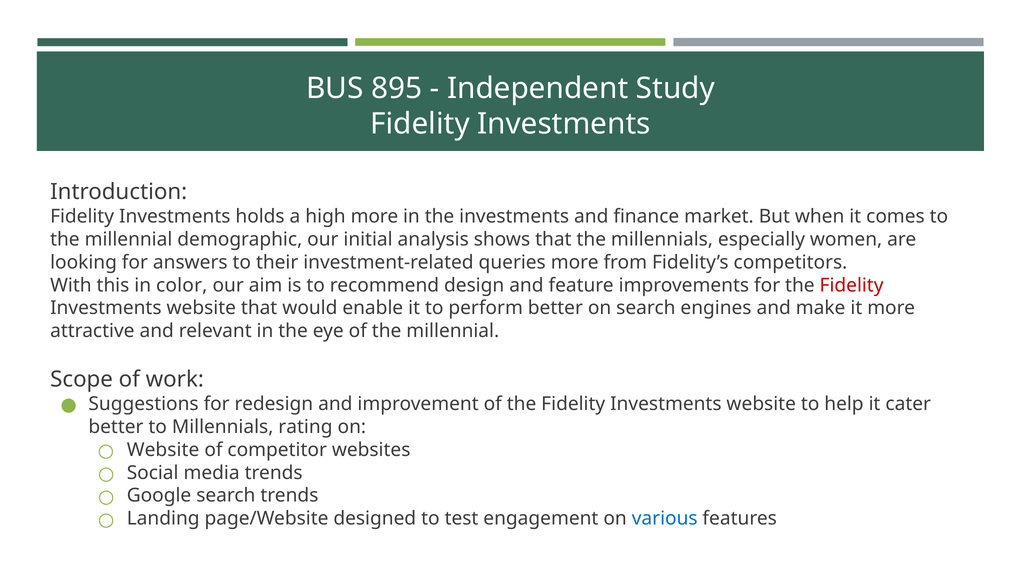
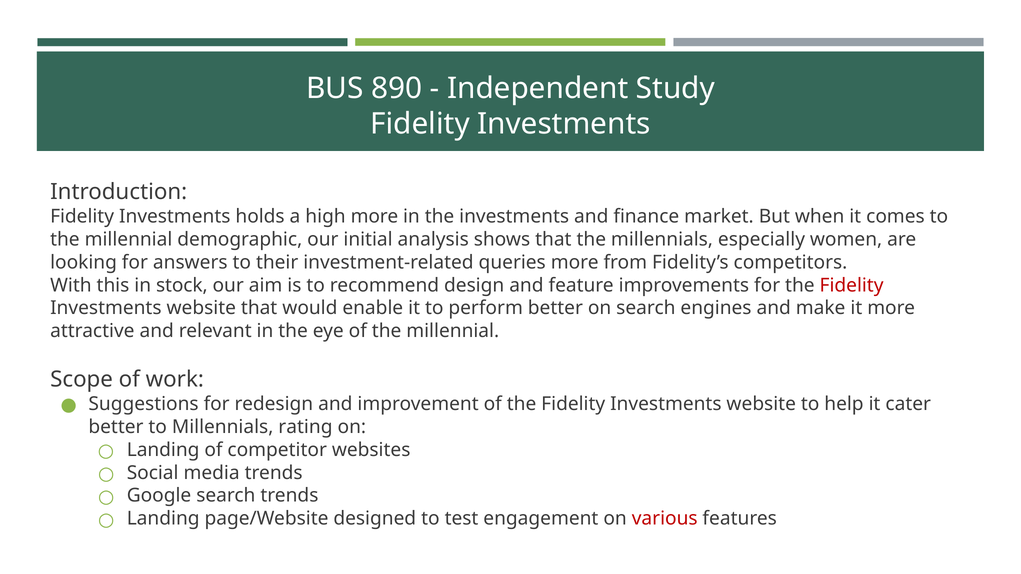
895: 895 -> 890 (397, 88)
color: color -> stock (182, 285)
Website: Website -> Landing (163, 450)
various colour: blue -> red (665, 519)
